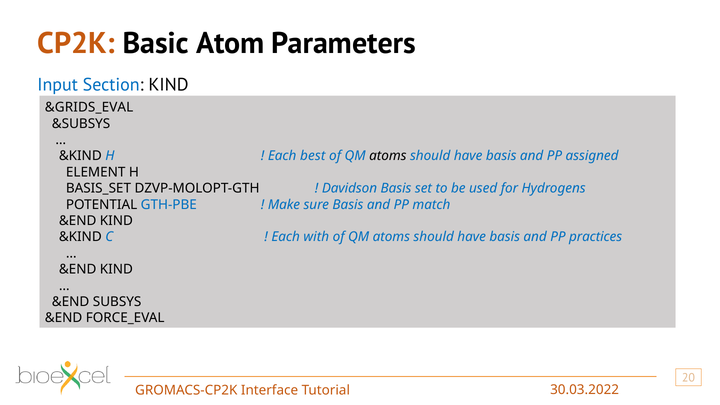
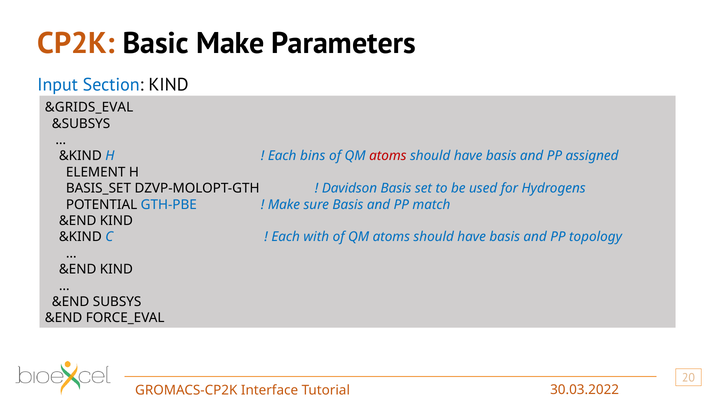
Basic Atom: Atom -> Make (230, 43)
best: best -> bins (313, 156)
atoms colour: black -> red (388, 156)
practices: practices -> topology (596, 237)
